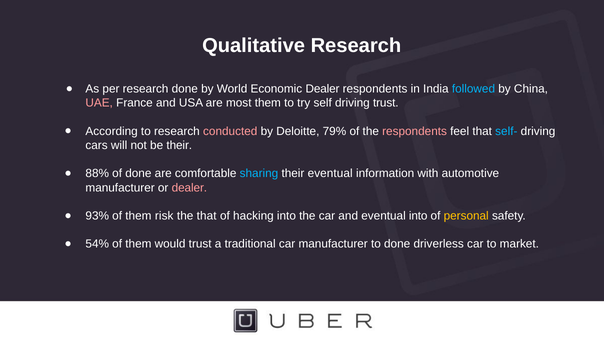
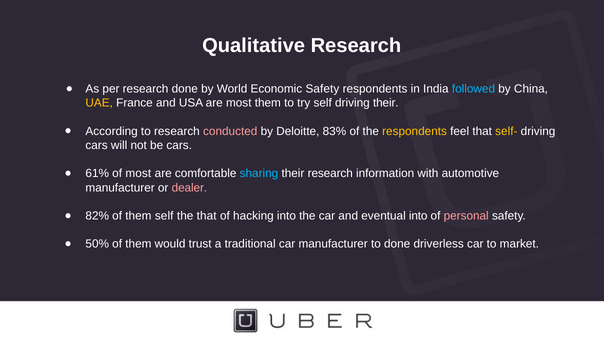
Economic Dealer: Dealer -> Safety (322, 89)
UAE colour: pink -> yellow (99, 103)
driving trust: trust -> their (386, 103)
79%: 79% -> 83% (334, 131)
respondents colour: pink -> yellow (415, 131)
self- colour: light blue -> yellow (506, 131)
be their: their -> cars (179, 145)
88%: 88% -> 61% (97, 173)
of done: done -> most (138, 173)
their eventual: eventual -> research (330, 173)
93%: 93% -> 82% (97, 216)
them risk: risk -> self (164, 216)
personal colour: yellow -> pink (466, 216)
54%: 54% -> 50% (97, 244)
